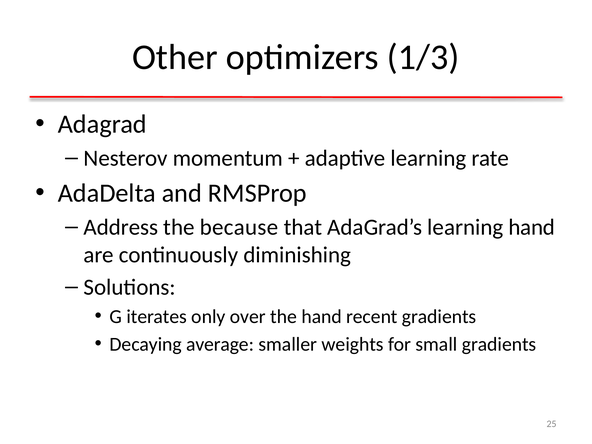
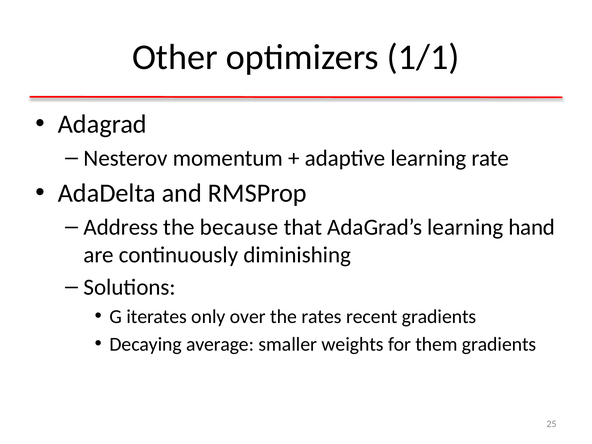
1/3: 1/3 -> 1/1 (423, 57)
the hand: hand -> rates (322, 317)
small: small -> them (437, 344)
